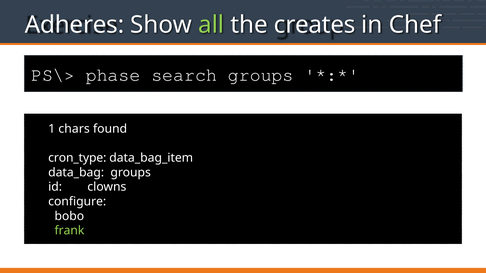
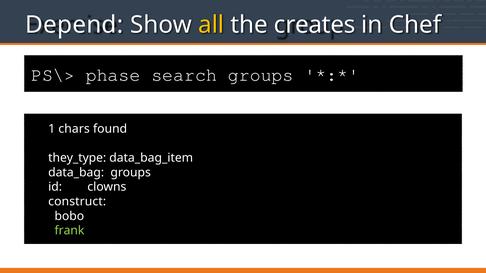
Adheres: Adheres -> Depend (74, 25)
all colour: light green -> yellow (211, 25)
cron_type: cron_type -> they_type (77, 158)
configure: configure -> construct (77, 202)
